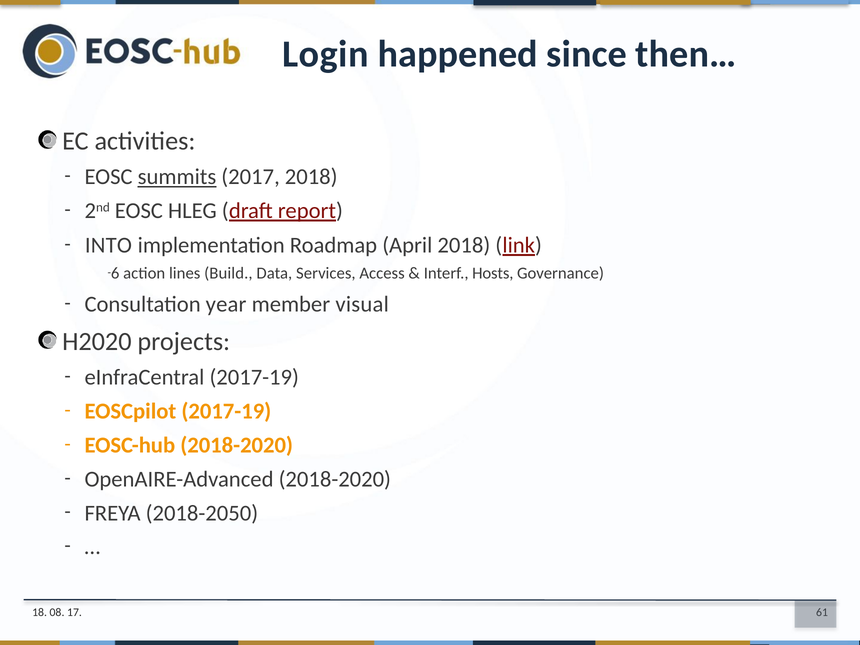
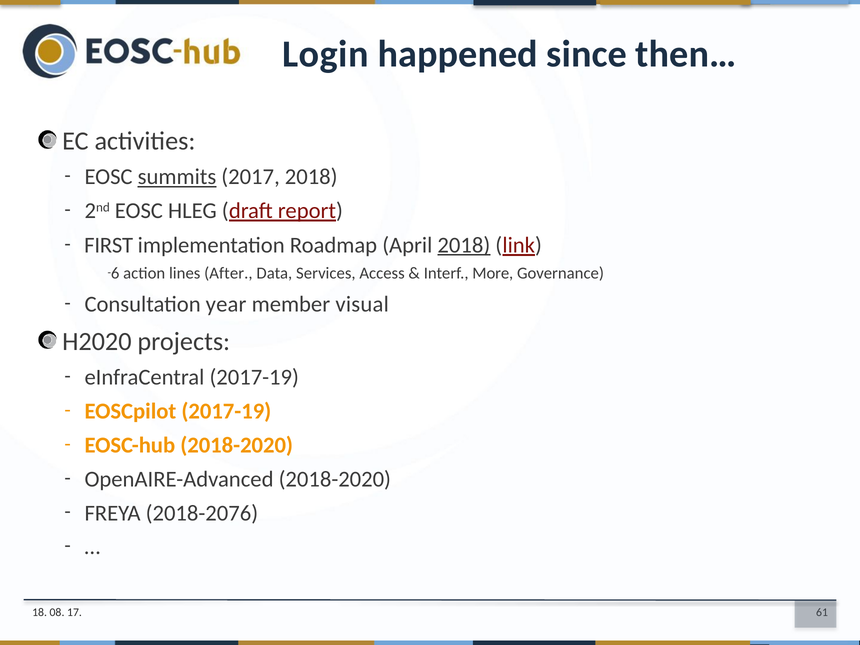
INTO: INTO -> FIRST (109, 245)
2018 underline: none -> present (464, 245)
Build: Build -> After (228, 273)
Hosts: Hosts -> More (493, 273)
2018-2050: 2018-2050 -> 2018-2076 (202, 513)
